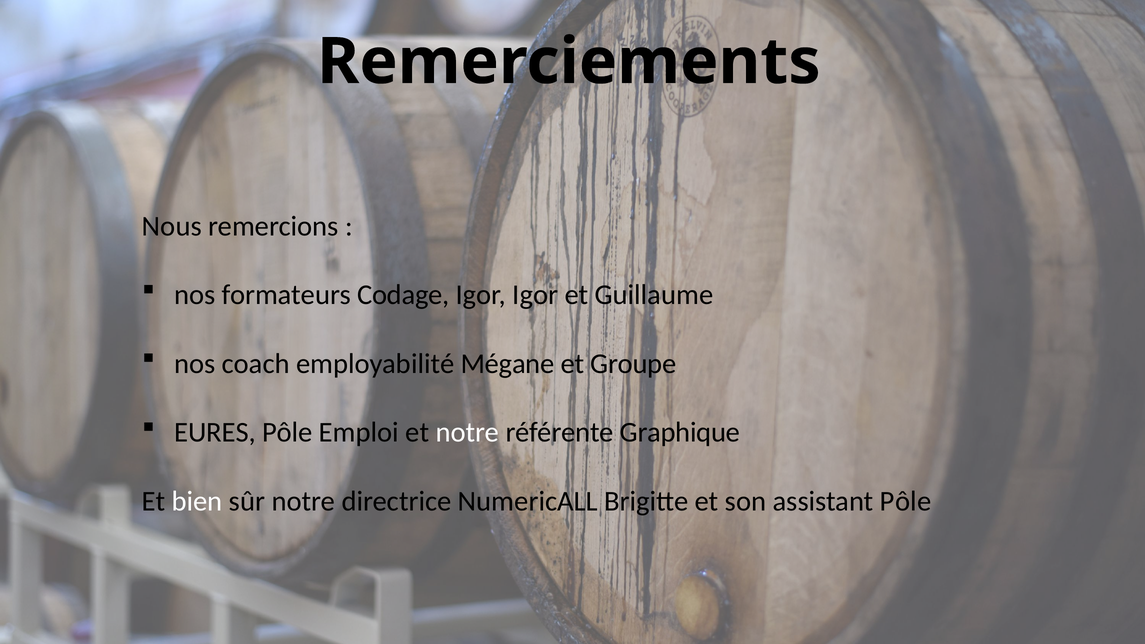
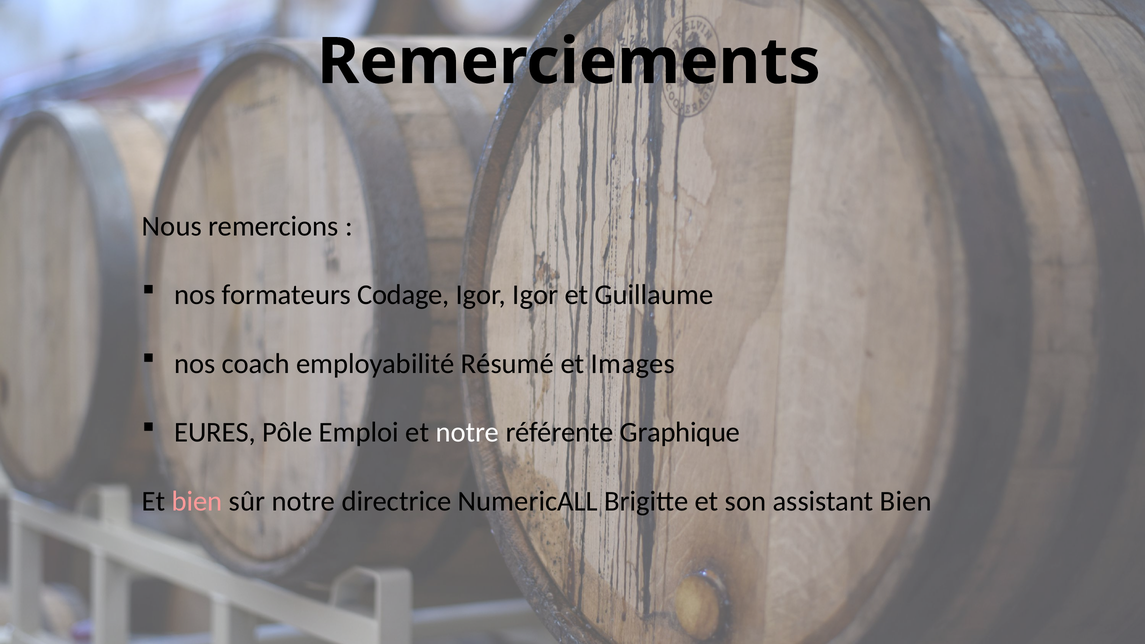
Mégane: Mégane -> Résumé (507, 364)
Groupe: Groupe -> Images (633, 364)
bien colour: white -> pink (197, 501)
assistant Pôle: Pôle -> Bien (906, 501)
